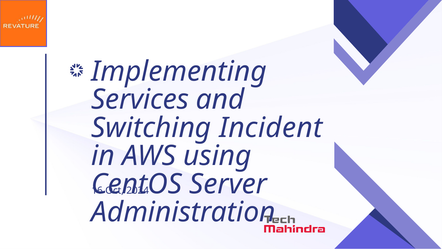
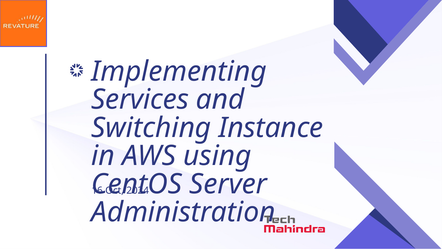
Incident: Incident -> Instance (271, 128)
